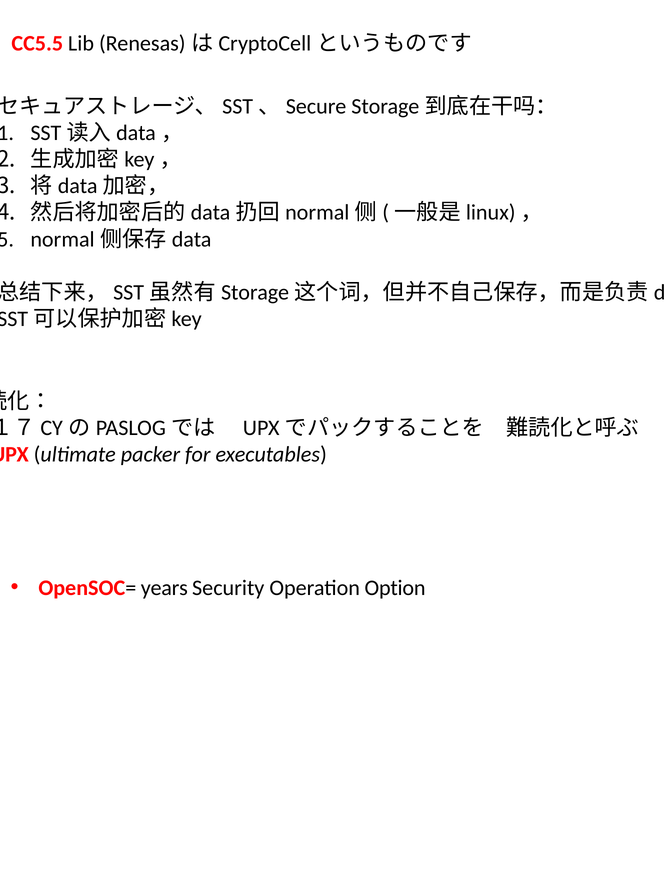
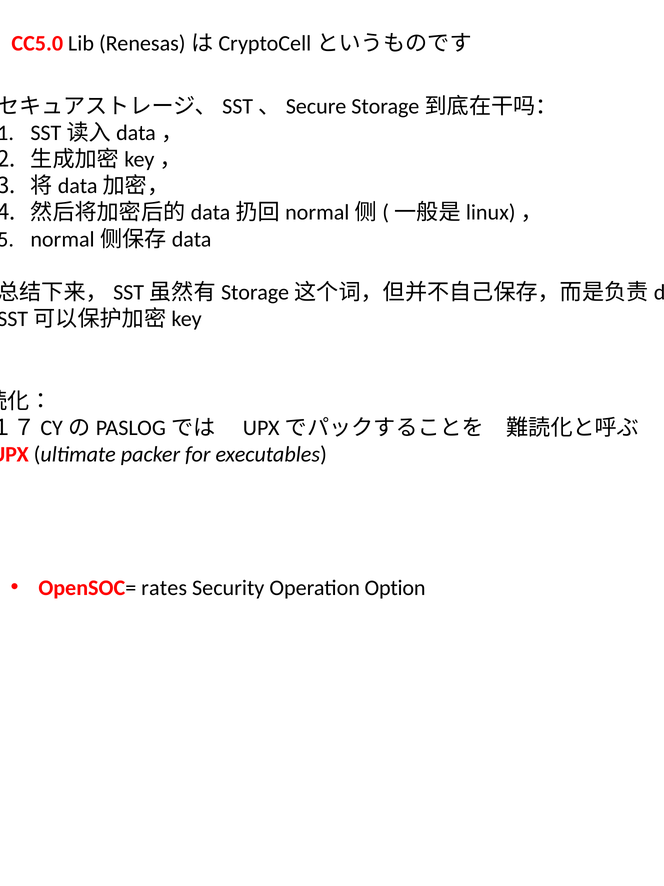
CC5.5: CC5.5 -> CC5.0 (37, 44)
years: years -> rates (164, 587)
